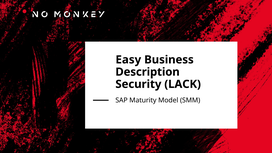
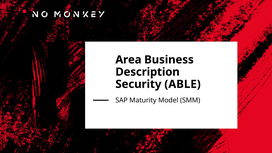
Easy: Easy -> Area (128, 60)
LACK: LACK -> ABLE (183, 84)
